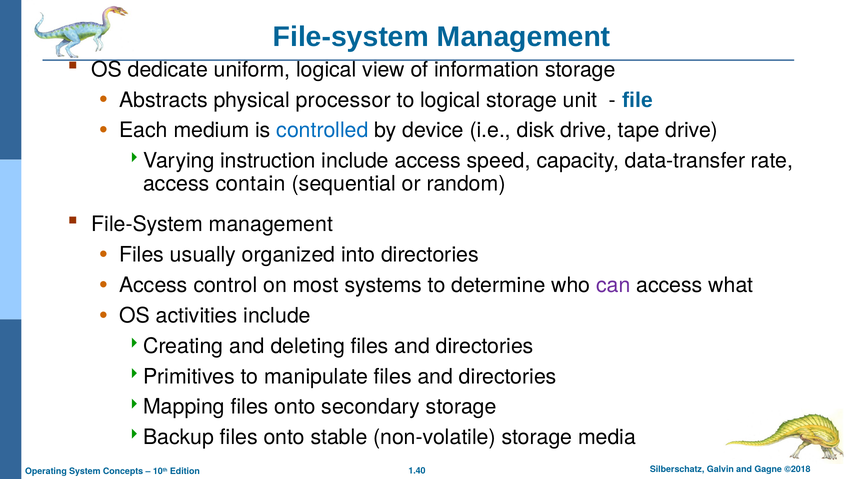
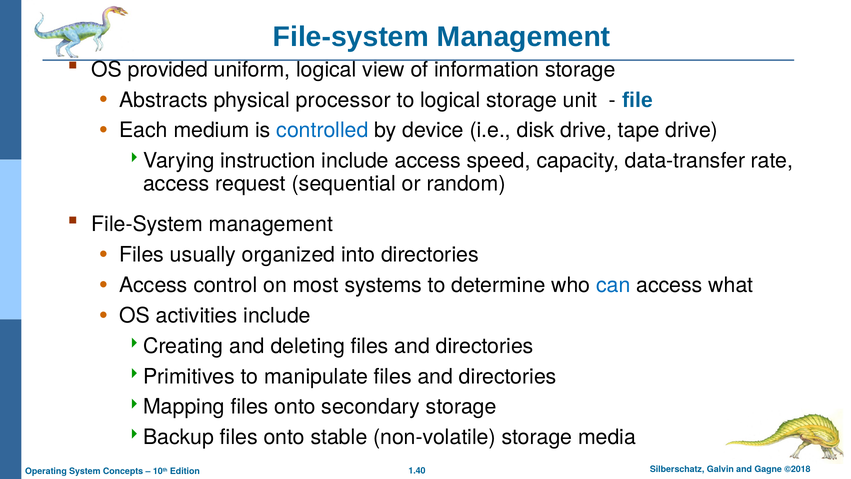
dedicate: dedicate -> provided (168, 70)
contain: contain -> request (251, 184)
can colour: purple -> blue (613, 285)
